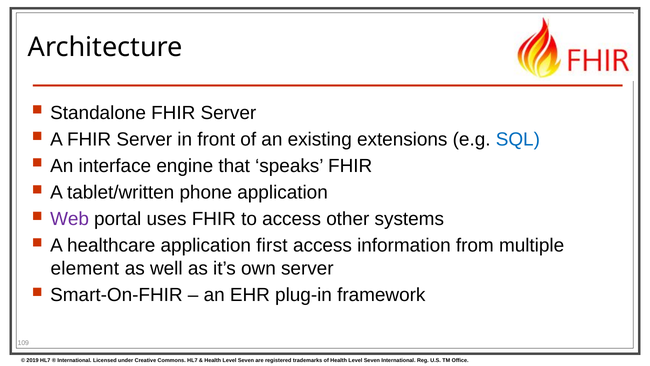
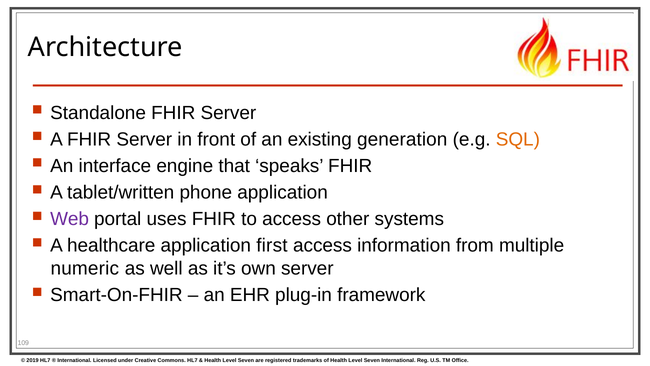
extensions: extensions -> generation (402, 139)
SQL colour: blue -> orange (518, 139)
element: element -> numeric (85, 268)
